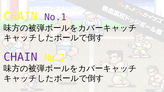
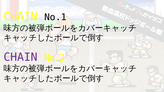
No.1 colour: purple -> black (55, 17)
